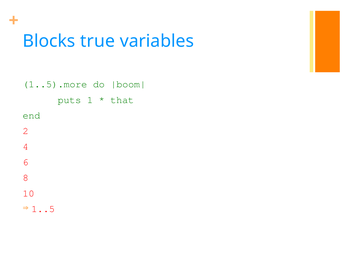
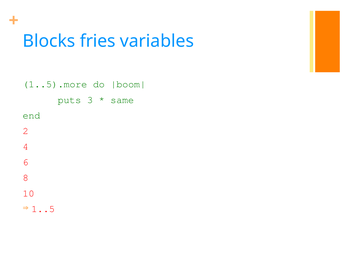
true: true -> fries (98, 41)
1: 1 -> 3 (90, 100)
that: that -> same (122, 100)
